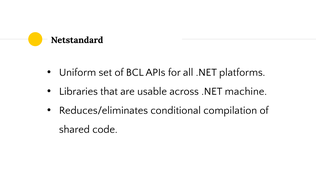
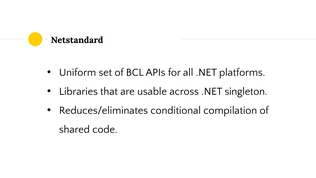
machine: machine -> singleton (246, 91)
